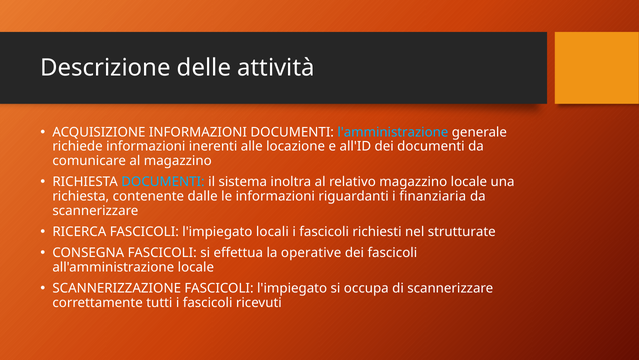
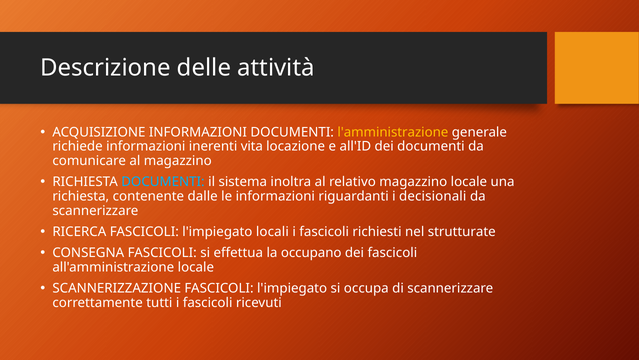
l'amministrazione colour: light blue -> yellow (393, 132)
alle: alle -> vita (252, 146)
finanziaria: finanziaria -> decisionali (433, 196)
operative: operative -> occupano (311, 253)
